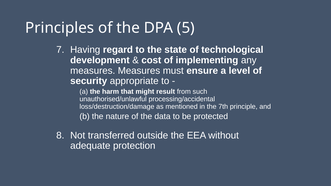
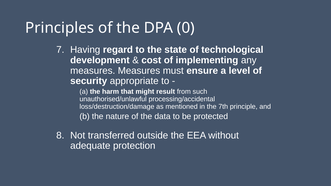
5: 5 -> 0 (186, 28)
